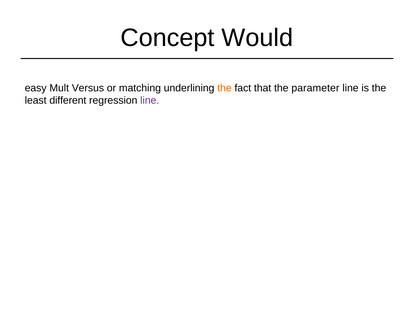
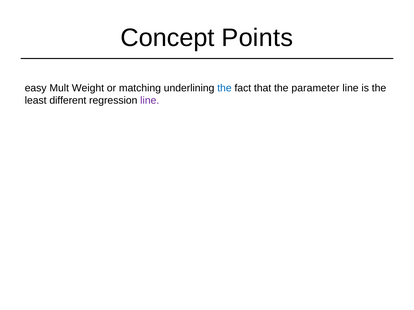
Would: Would -> Points (257, 38)
Versus: Versus -> Weight (88, 88)
the colour: orange -> blue (224, 88)
